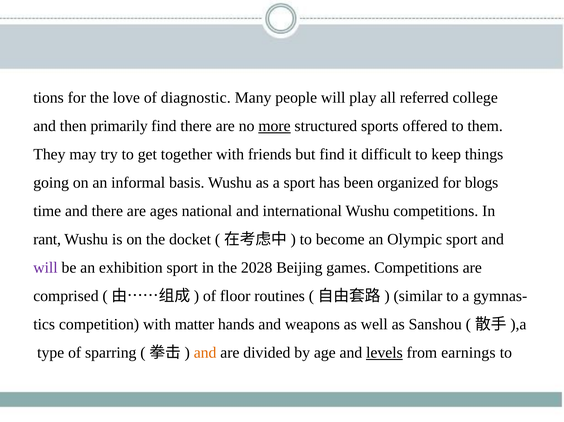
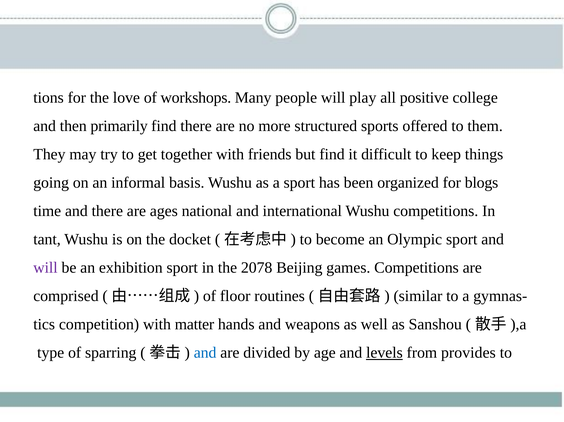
diagnostic: diagnostic -> workshops (196, 98)
referred: referred -> positive (424, 98)
more underline: present -> none (274, 126)
rant: rant -> tant (47, 239)
2028: 2028 -> 2078 (257, 268)
and colour: orange -> blue (205, 353)
earnings: earnings -> provides (468, 353)
